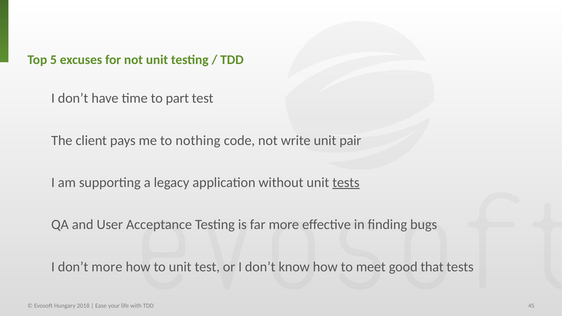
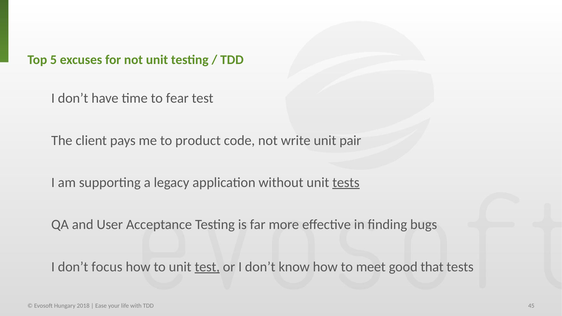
part: part -> fear (177, 98)
nothing: nothing -> product (198, 140)
don’t more: more -> focus (107, 267)
test underline: none -> present (207, 267)
